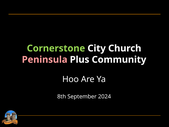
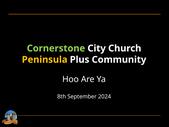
Peninsula colour: pink -> yellow (45, 59)
